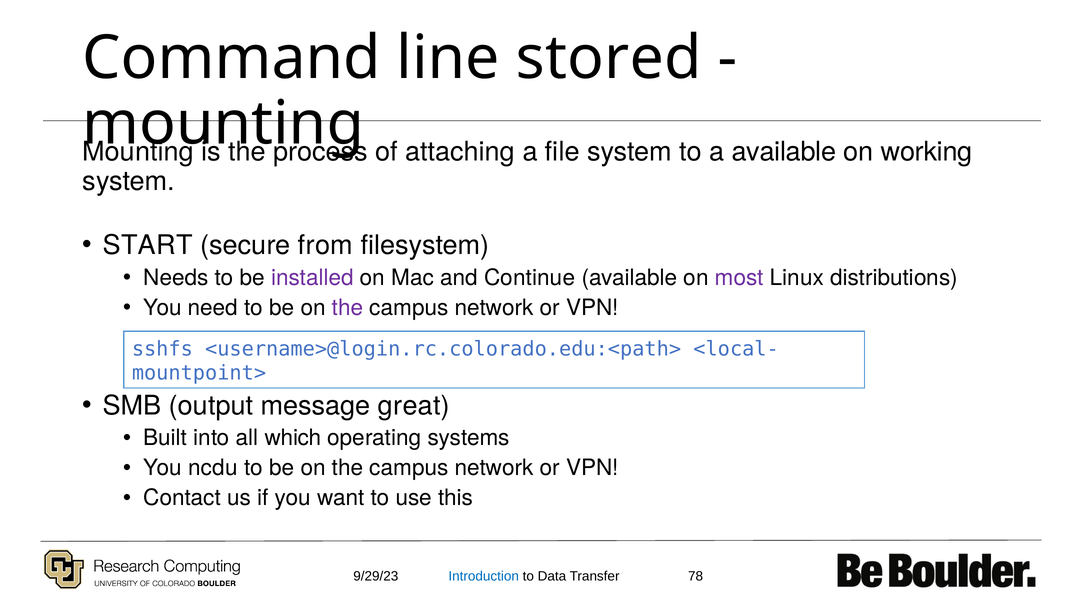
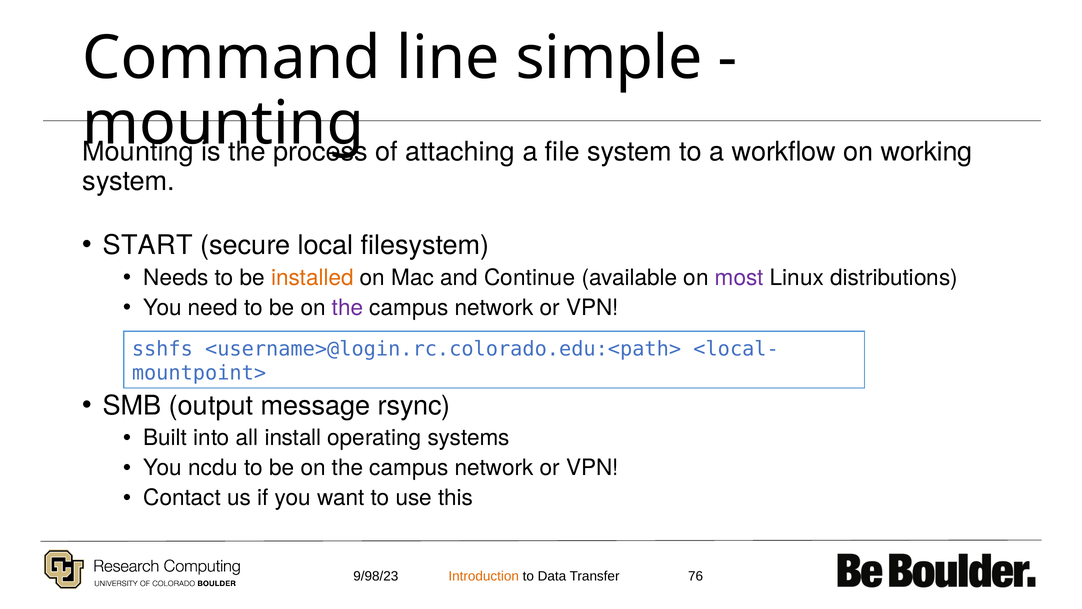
stored: stored -> simple (609, 58)
a available: available -> workflow (784, 152)
from: from -> local (326, 245)
installed colour: purple -> orange (312, 277)
great: great -> rsync (414, 405)
which: which -> install (293, 438)
9/29/23: 9/29/23 -> 9/98/23 (376, 576)
Introduction colour: blue -> orange (484, 576)
78: 78 -> 76 (696, 576)
